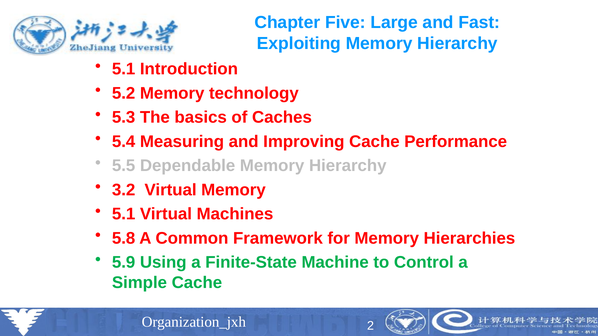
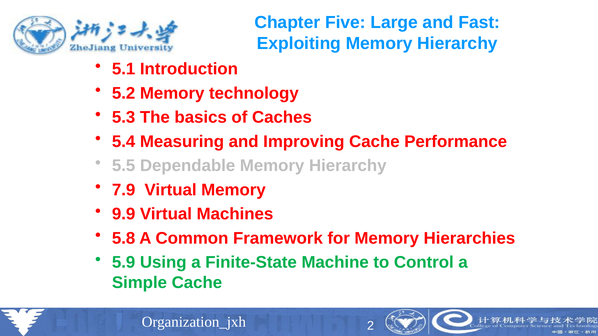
3.2: 3.2 -> 7.9 (124, 190)
5.1: 5.1 -> 9.9 (124, 214)
